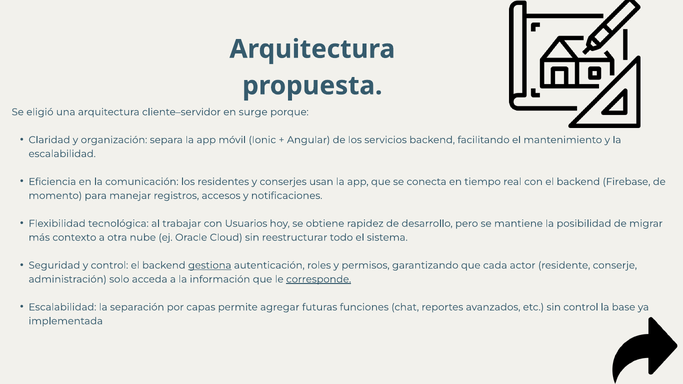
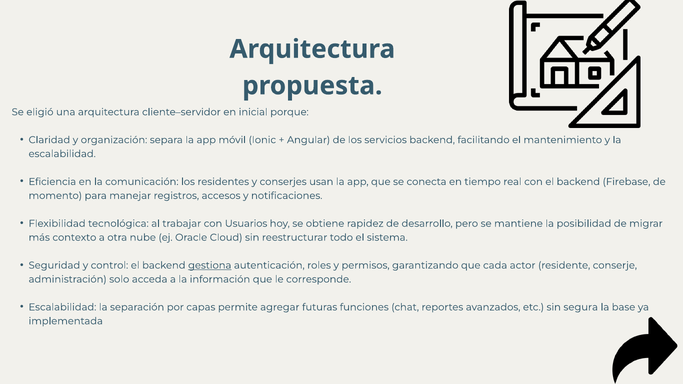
surge: surge -> inicial (253, 112)
corresponde underline: present -> none (319, 279)
sin control: control -> segura (581, 307)
